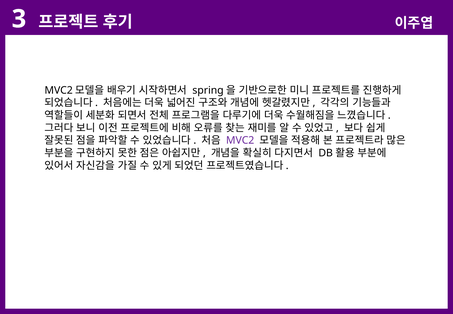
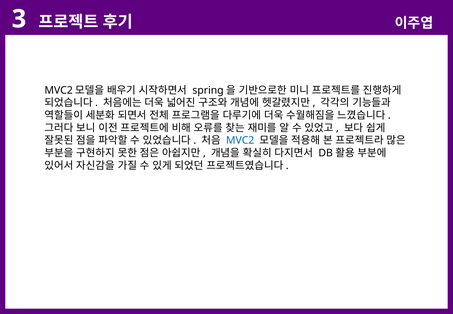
MVC2 colour: purple -> blue (240, 140)
